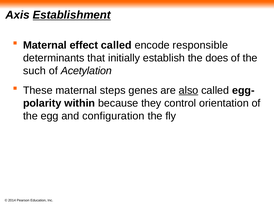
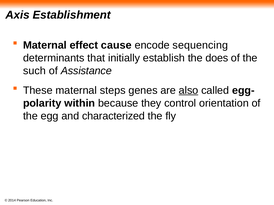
Establishment underline: present -> none (72, 15)
effect called: called -> cause (116, 45)
responsible: responsible -> sequencing (200, 45)
Acetylation: Acetylation -> Assistance (86, 71)
configuration: configuration -> characterized (113, 116)
